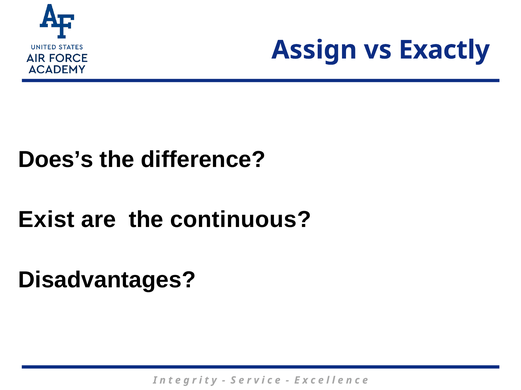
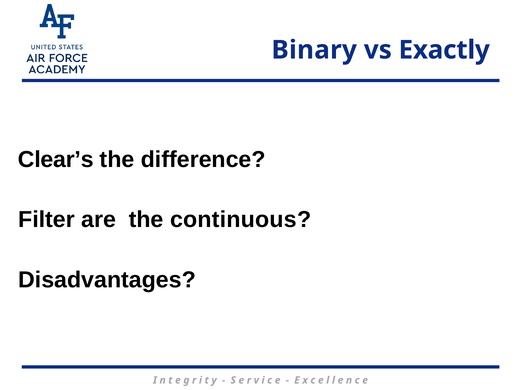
Assign: Assign -> Binary (314, 50)
Does’s: Does’s -> Clear’s (56, 160)
Exist: Exist -> Filter (46, 220)
